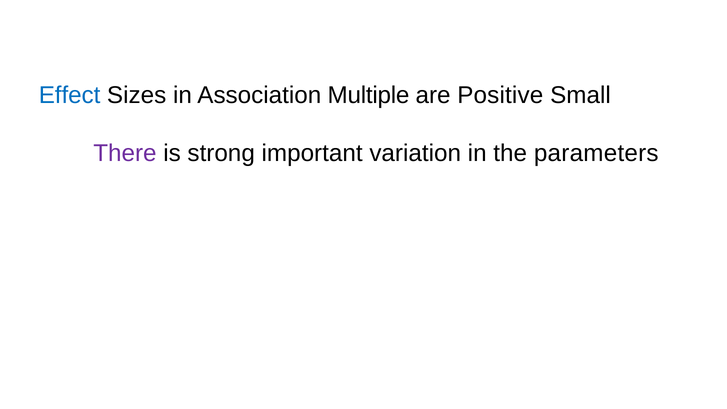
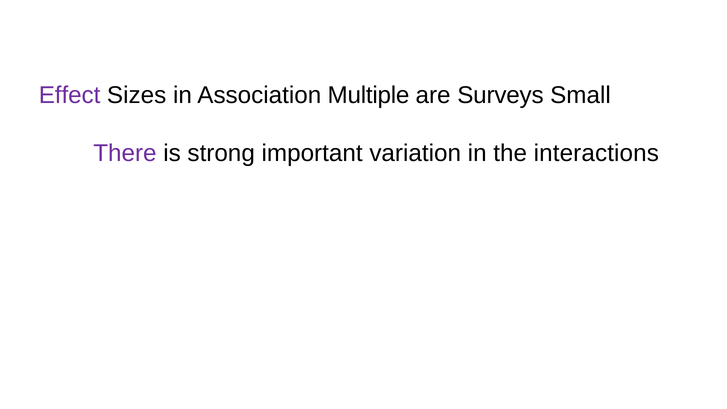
Effect colour: blue -> purple (70, 95)
Positive: Positive -> Surveys (500, 95)
parameters: parameters -> interactions (596, 153)
